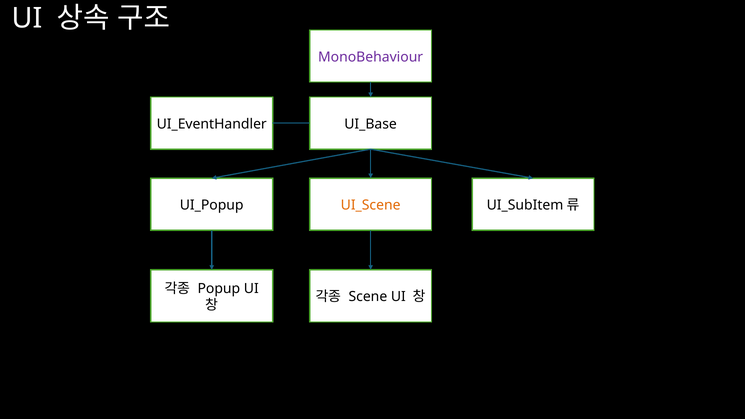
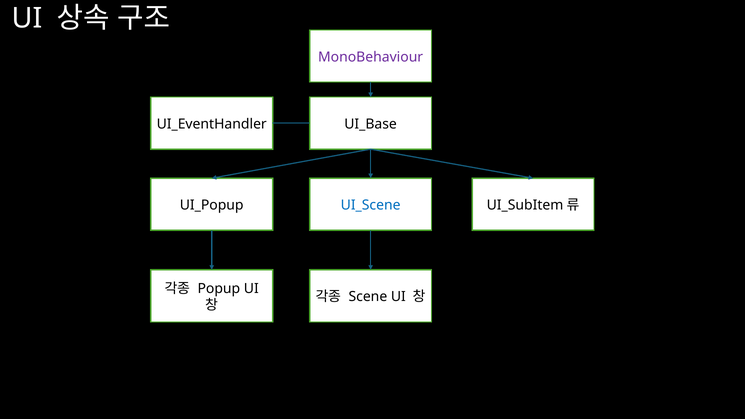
UI_Scene colour: orange -> blue (371, 205)
